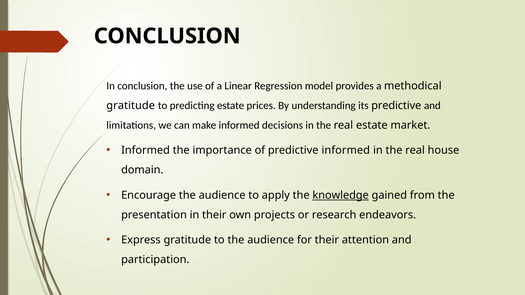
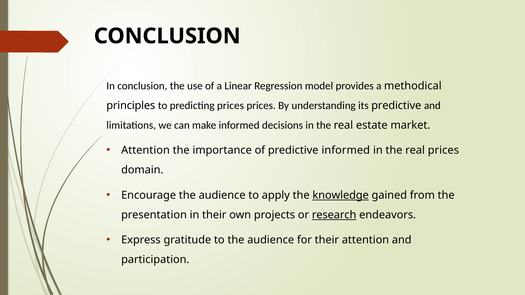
gratitude: gratitude -> principles (131, 106)
predicting estate: estate -> prices (230, 106)
Informed: Informed -> Attention (145, 151)
real house: house -> prices (443, 151)
research underline: none -> present (334, 215)
